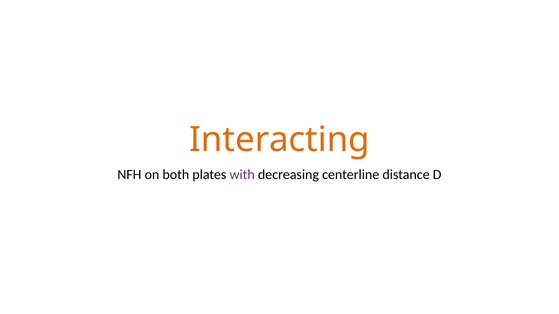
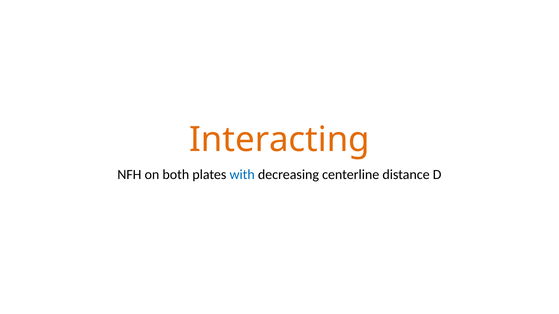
with colour: purple -> blue (242, 175)
